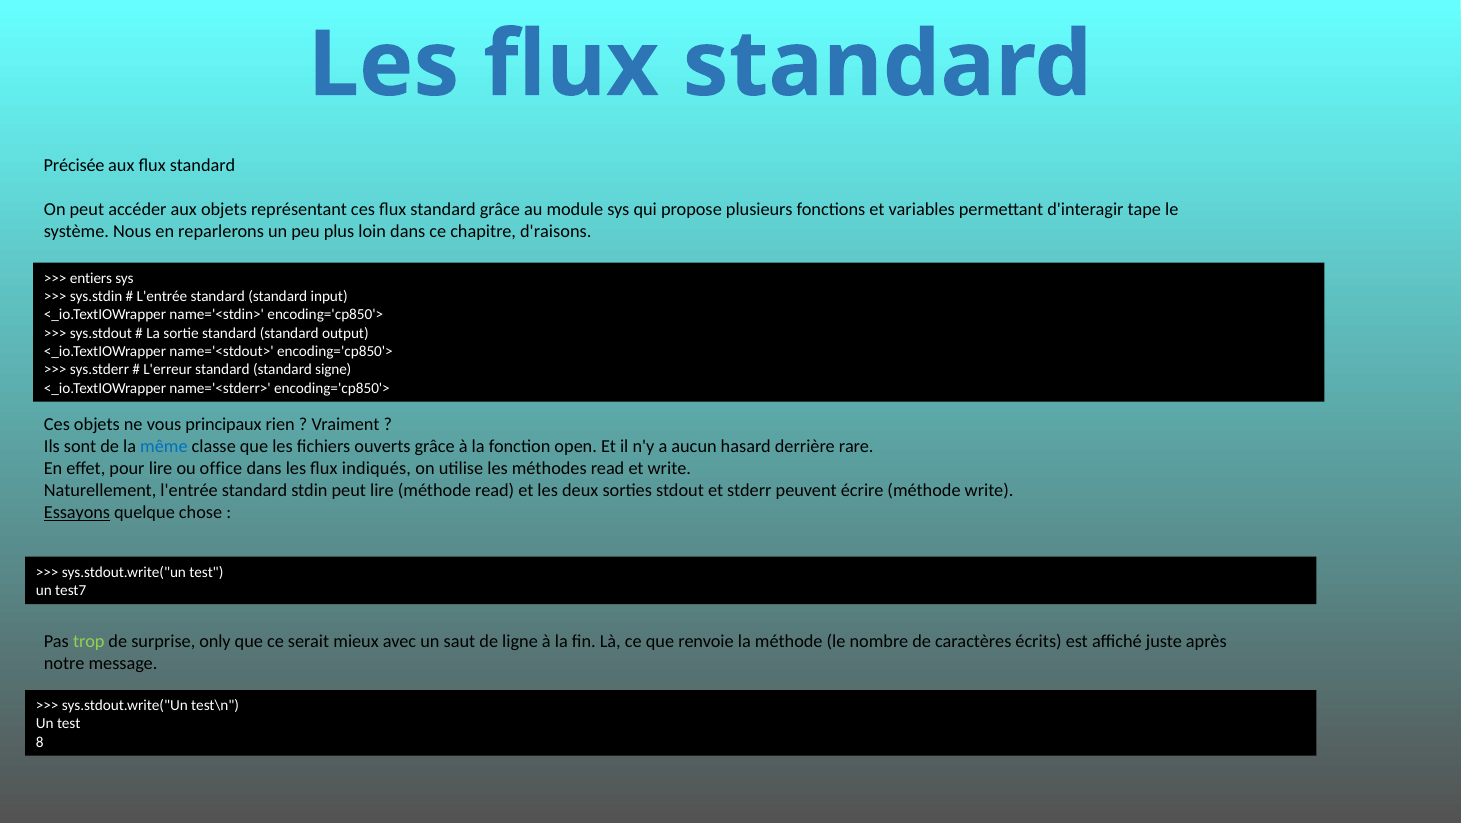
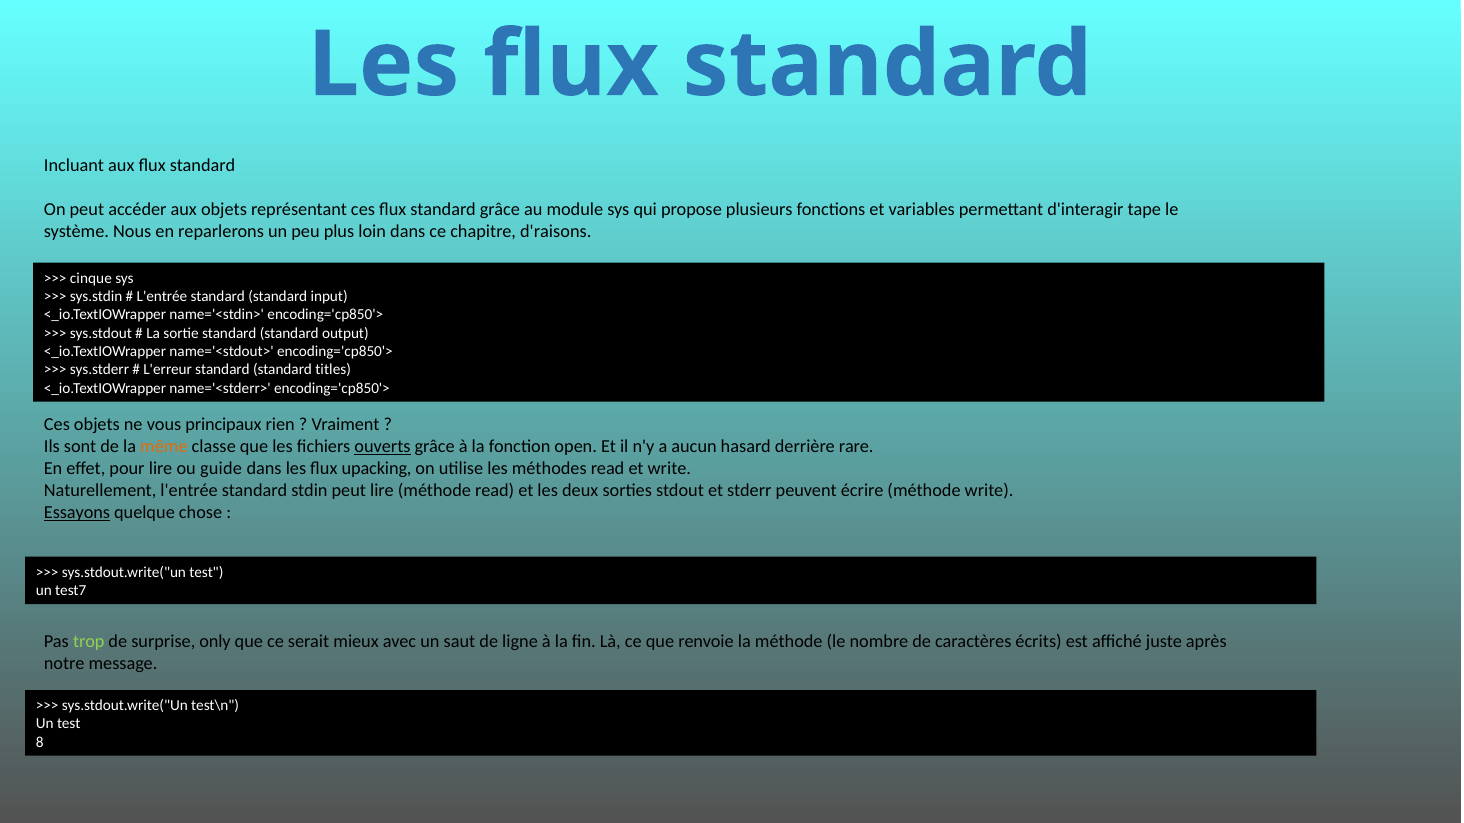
Précisée: Précisée -> Incluant (74, 165)
entiers: entiers -> cinque (91, 278)
signe: signe -> titles (333, 370)
même colour: blue -> orange (164, 447)
ouverts underline: none -> present (383, 447)
office: office -> guide (221, 469)
indiqués: indiqués -> upacking (377, 469)
